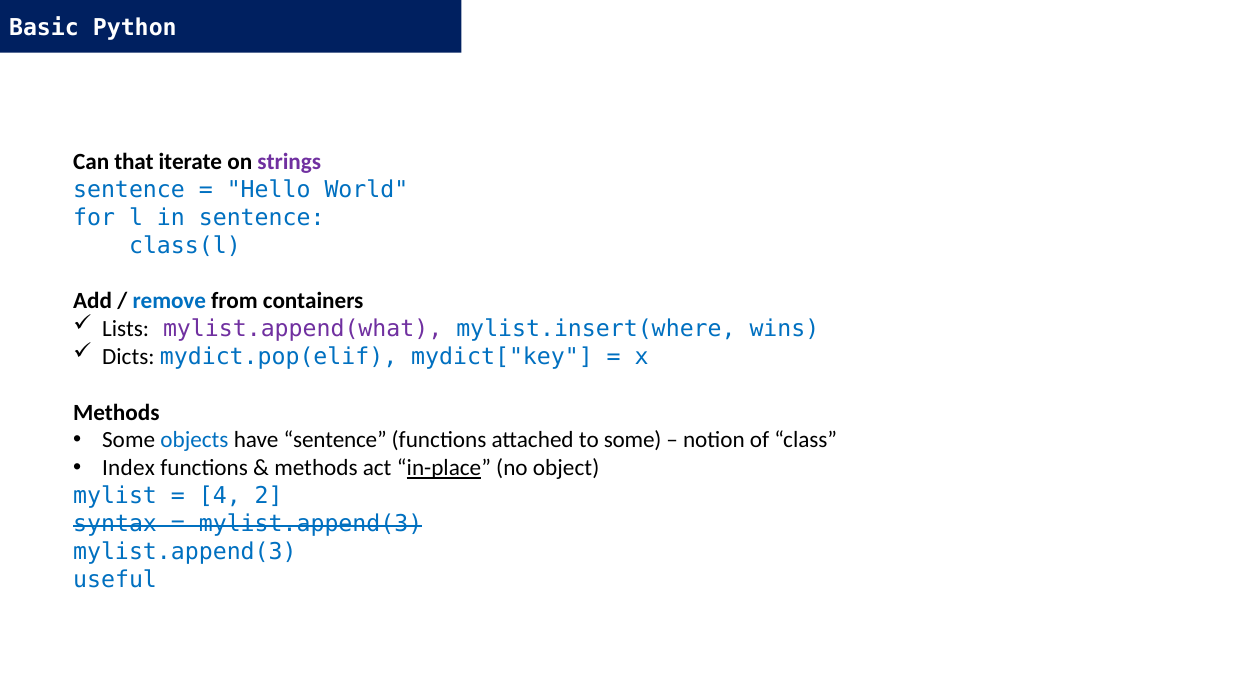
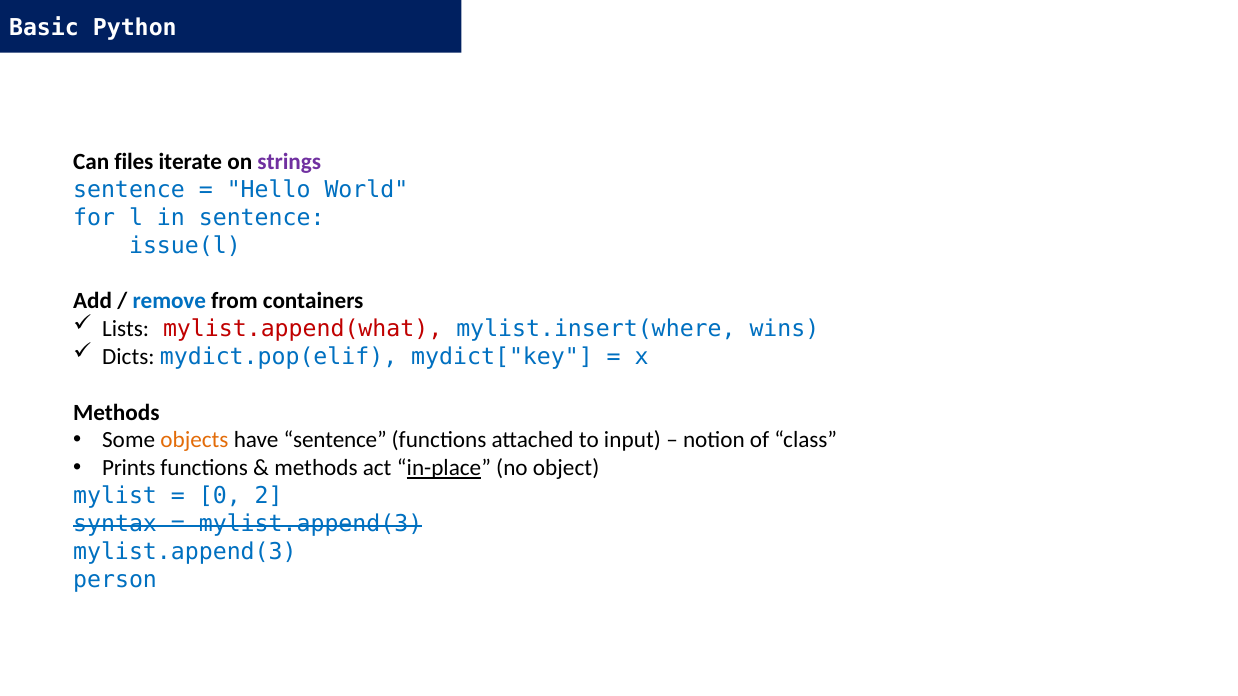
that: that -> files (134, 162)
class(l: class(l -> issue(l (185, 246)
mylist.append(what colour: purple -> red (303, 329)
objects colour: blue -> orange (194, 441)
to some: some -> input (632, 441)
Index: Index -> Prints (129, 468)
4: 4 -> 0 (220, 496)
useful: useful -> person (115, 580)
